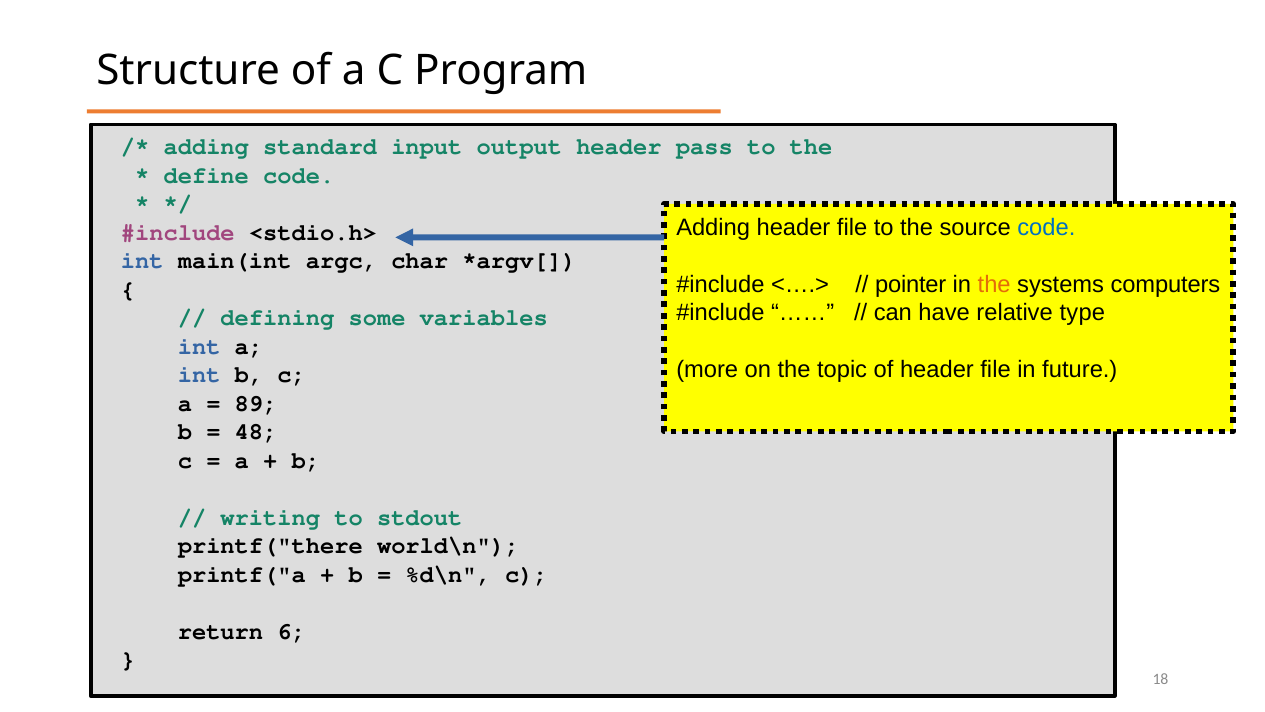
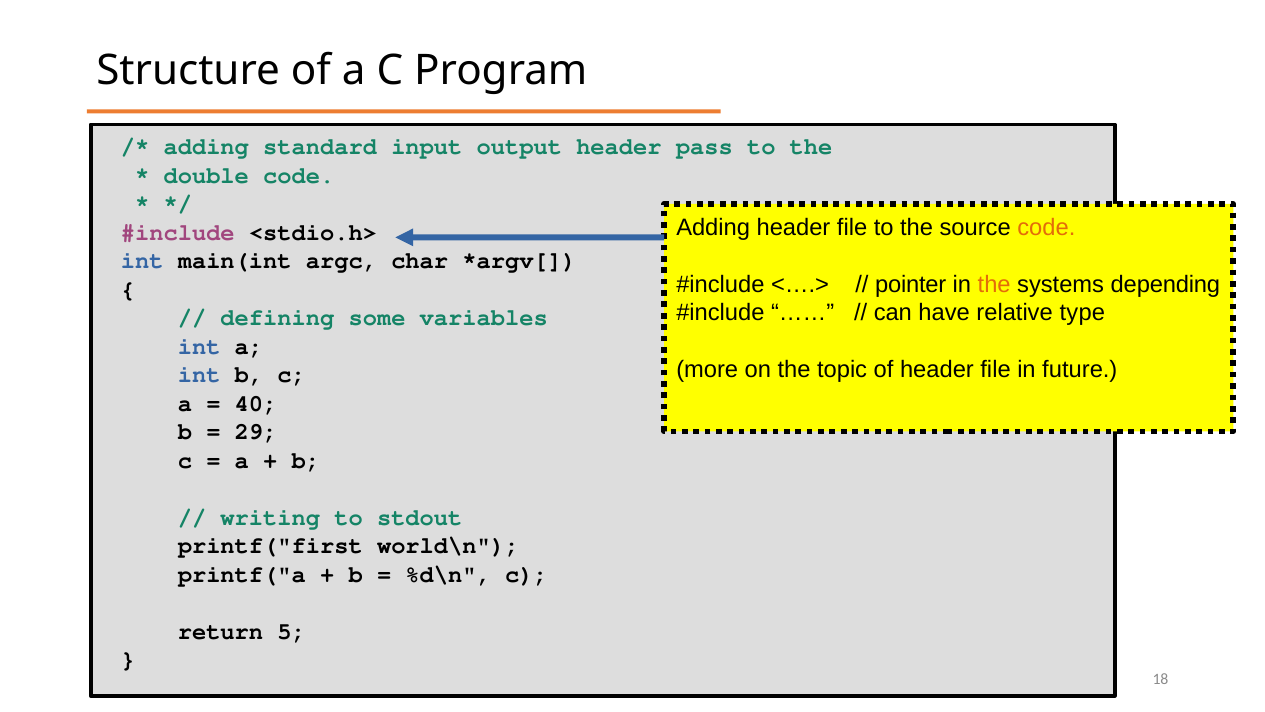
define: define -> double (206, 175)
code colour: blue -> orange (1046, 227)
computers: computers -> depending (1165, 284)
89: 89 -> 40 (256, 403)
48: 48 -> 29 (256, 432)
printf("there: printf("there -> printf("first (270, 545)
6: 6 -> 5 (292, 631)
